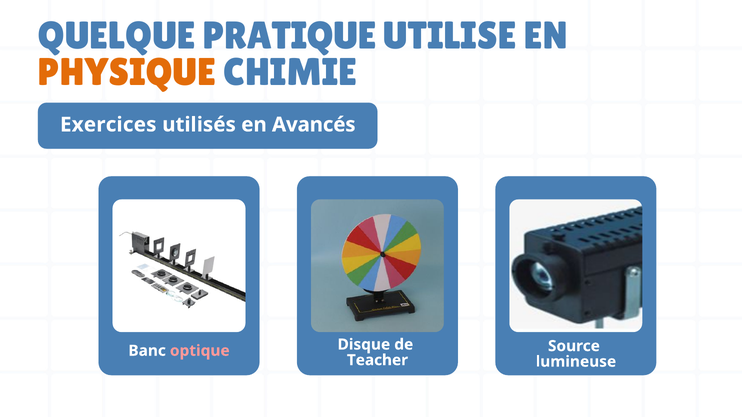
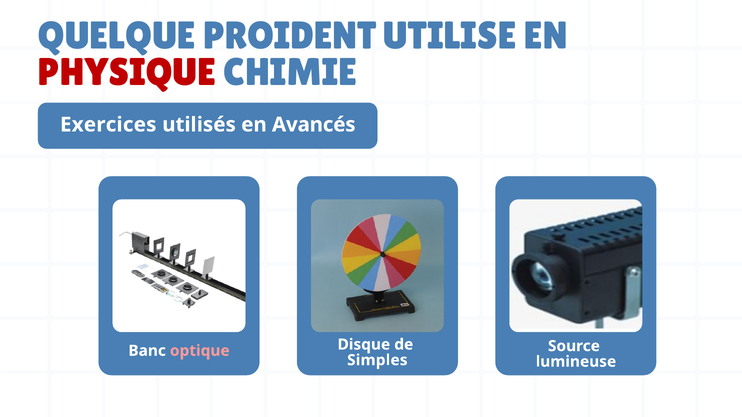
PRATIQUE: PRATIQUE -> PROIDENT (290, 36)
PHYSIQUE colour: orange -> red (127, 73)
Teacher: Teacher -> Simples (377, 360)
